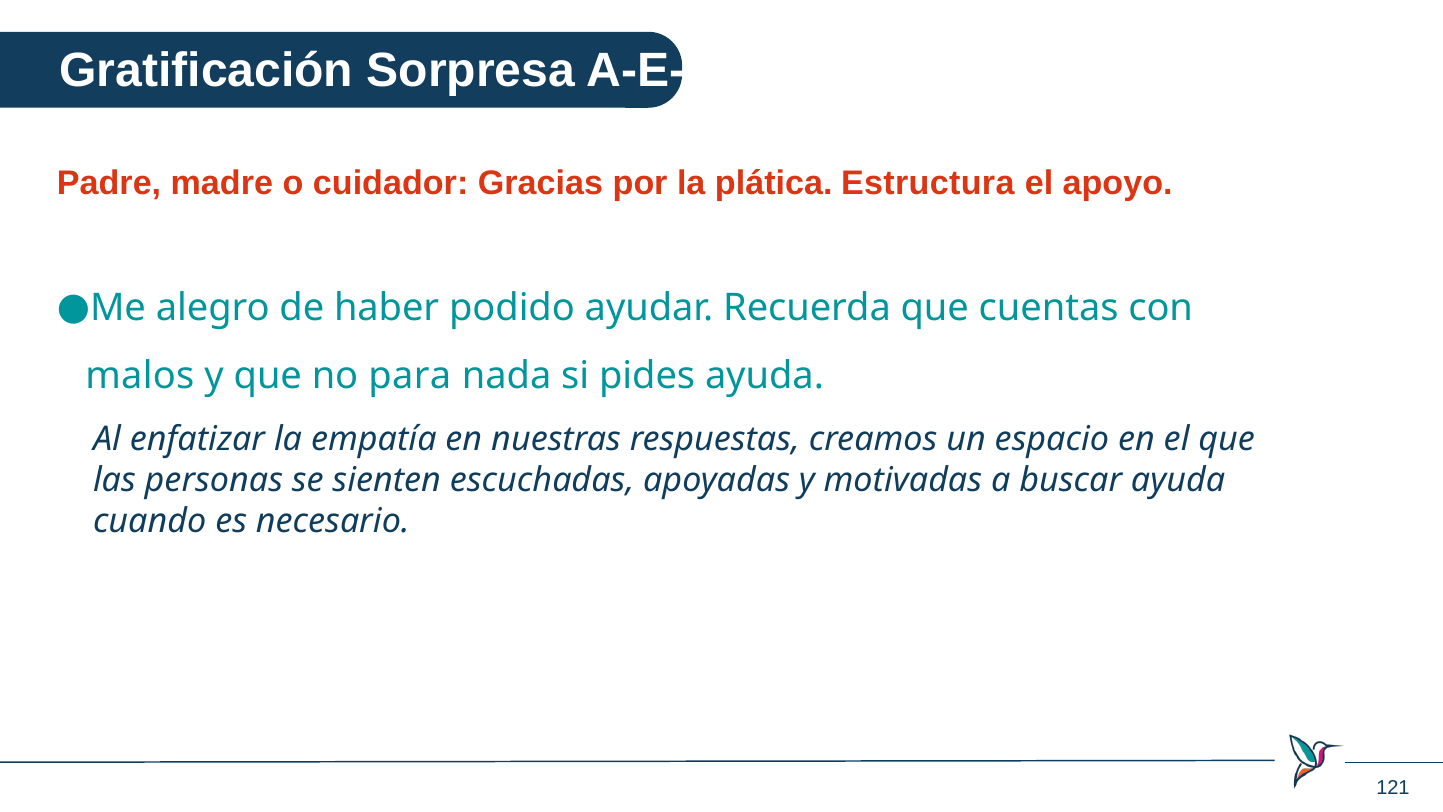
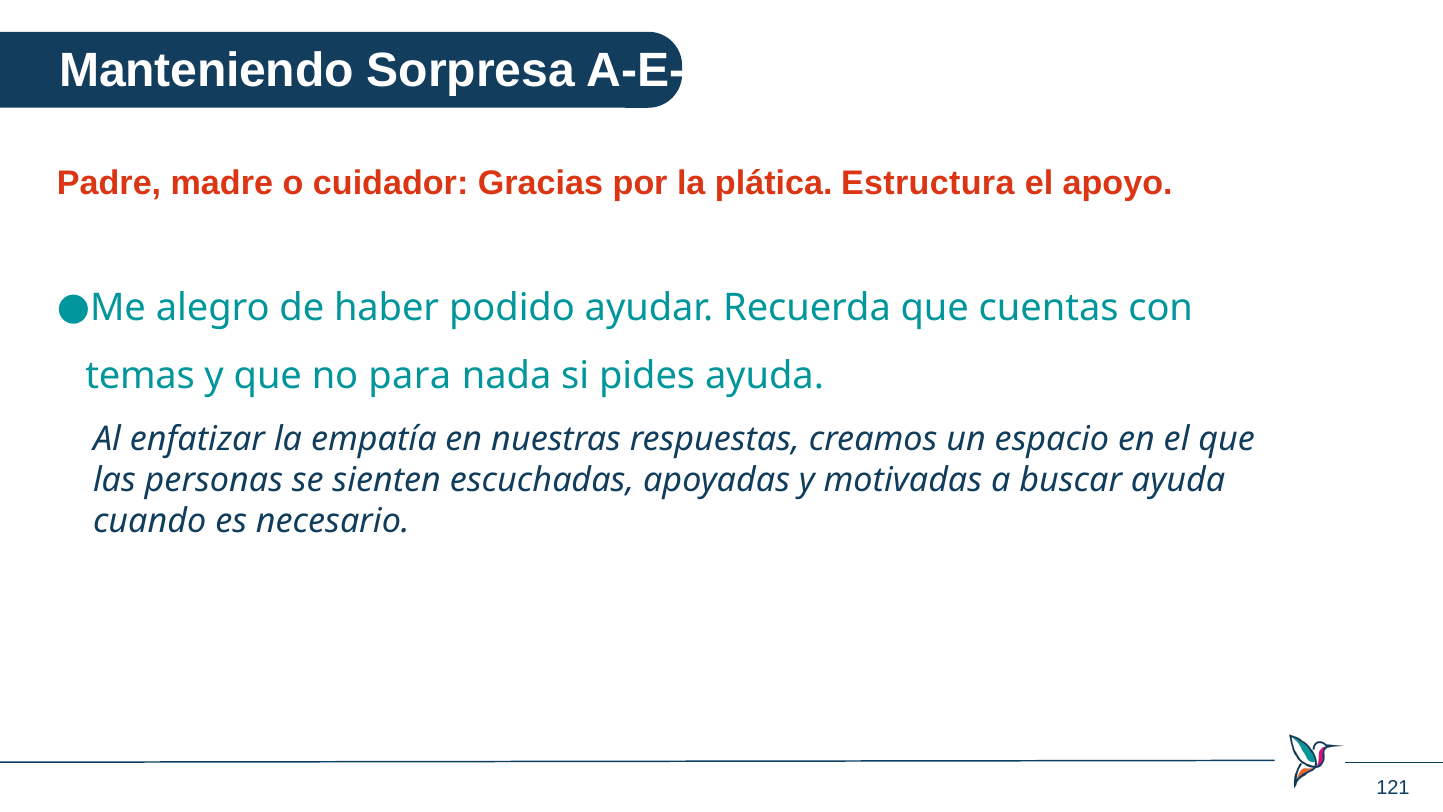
Gratificación: Gratificación -> Manteniendo (207, 71)
malos: malos -> temas (140, 376)
